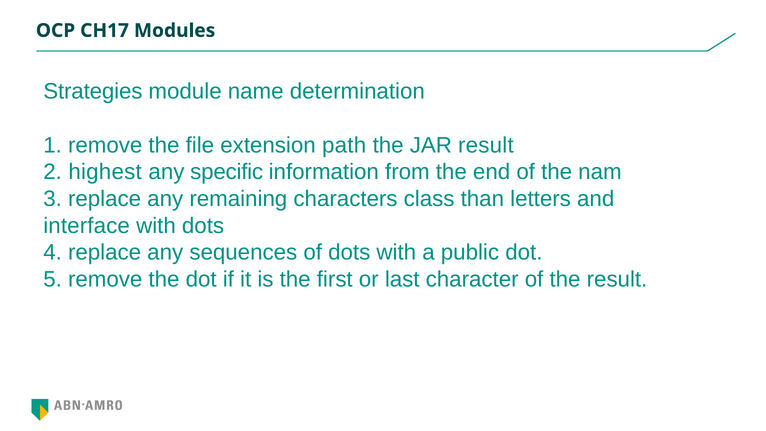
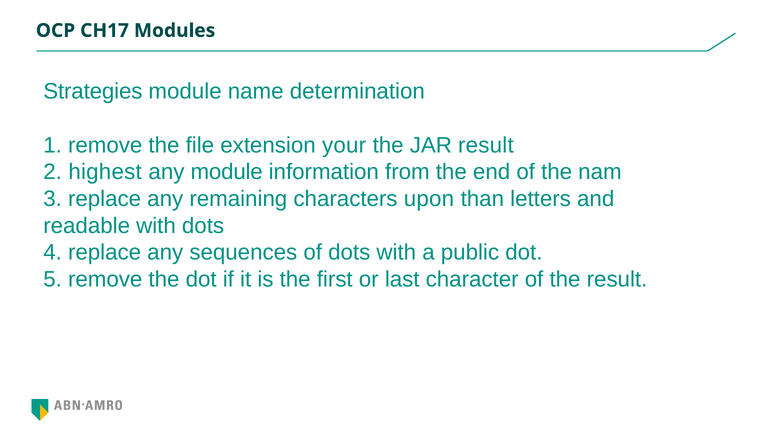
path: path -> your (344, 145)
any specific: specific -> module (227, 172)
class: class -> upon (429, 199)
interface: interface -> readable (87, 226)
